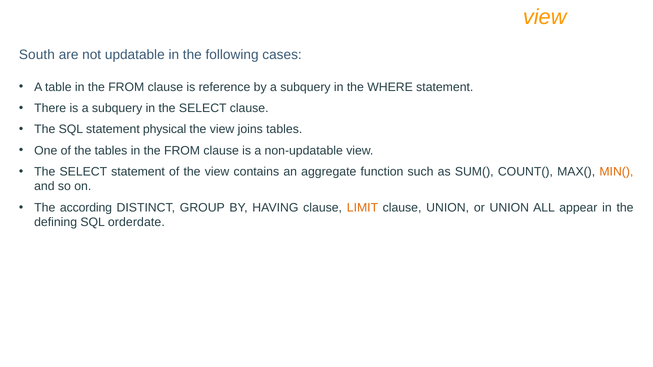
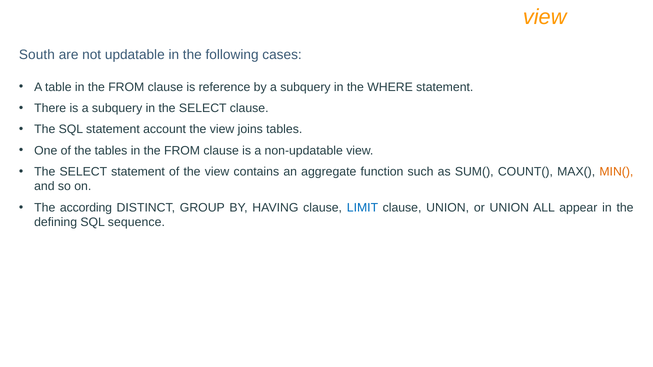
physical: physical -> account (165, 130)
LIMIT colour: orange -> blue (362, 208)
orderdate: orderdate -> sequence (136, 223)
